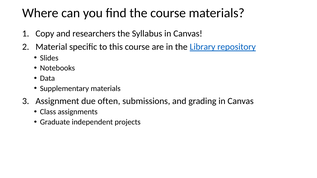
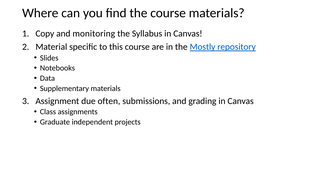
researchers: researchers -> monitoring (94, 34)
Library: Library -> Mostly (203, 47)
